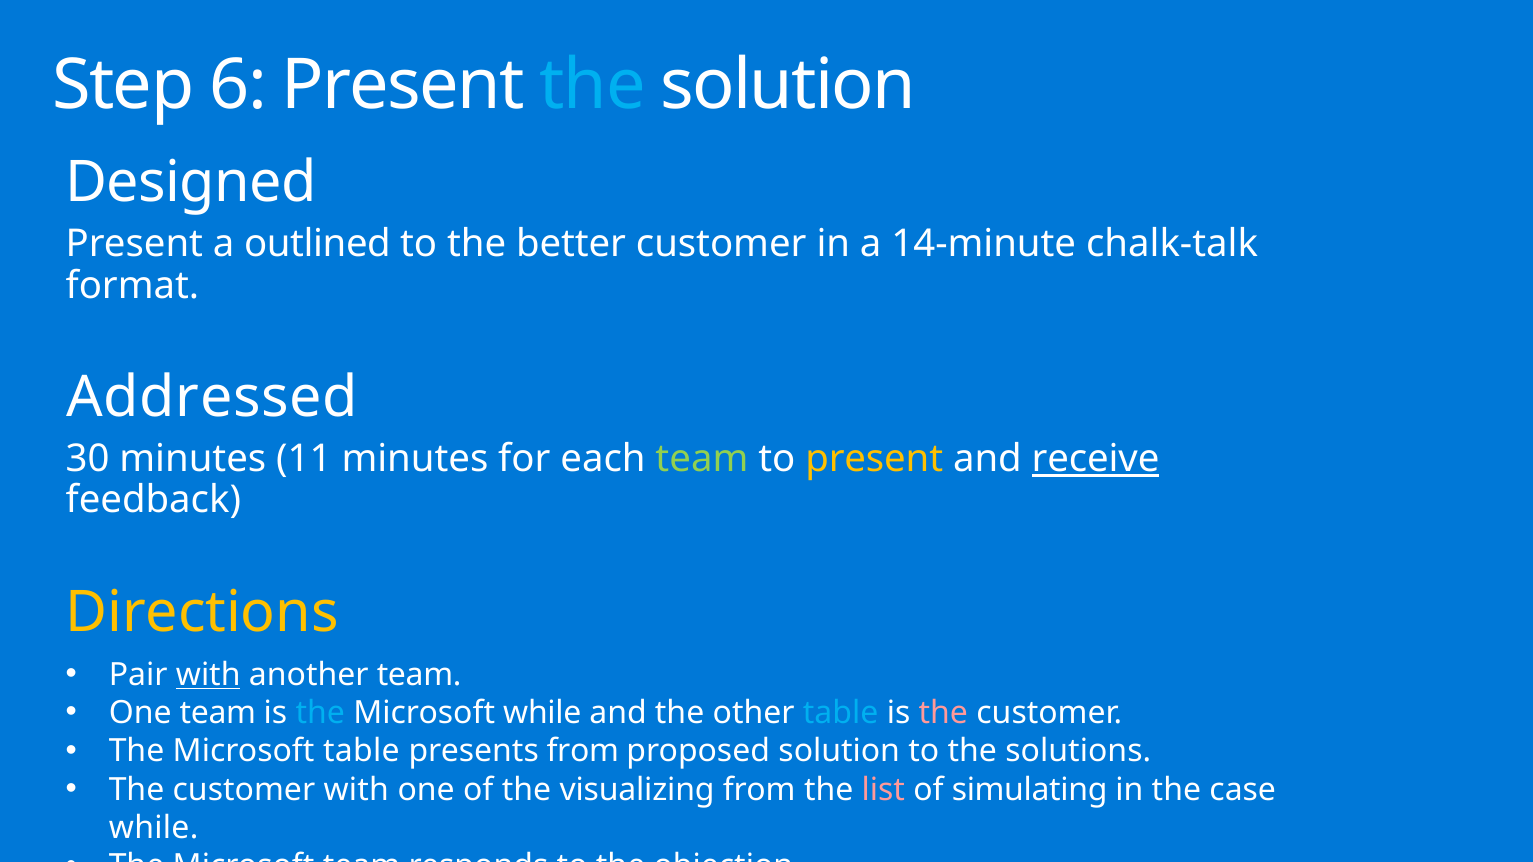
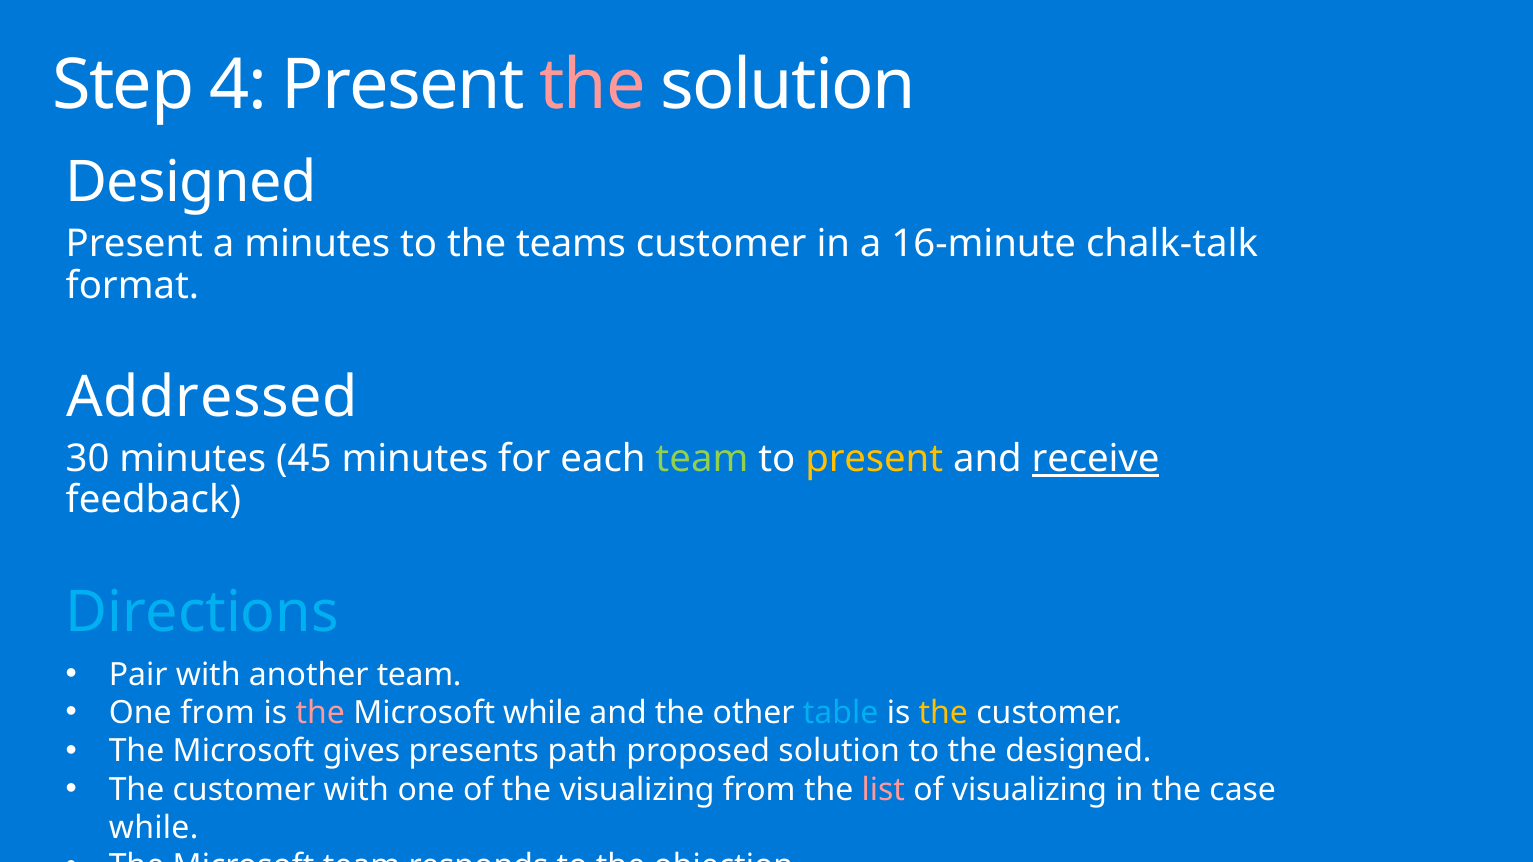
6: 6 -> 4 (239, 85)
the colour: light blue -> pink (593, 85)
a outlined: outlined -> minutes (317, 244)
better: better -> teams (571, 244)
14-minute: 14-minute -> 16-minute (984, 244)
11: 11 -> 45 (304, 459)
Directions colour: yellow -> light blue (202, 613)
with underline: present -> none (208, 675)
One team: team -> from (218, 713)
the colour: light blue -> pink (320, 713)
the colour: pink -> yellow (943, 713)
Microsoft table: table -> gives (362, 752)
presents from: from -> path (582, 752)
the solutions: solutions -> designed (1078, 752)
of simulating: simulating -> visualizing (1030, 790)
